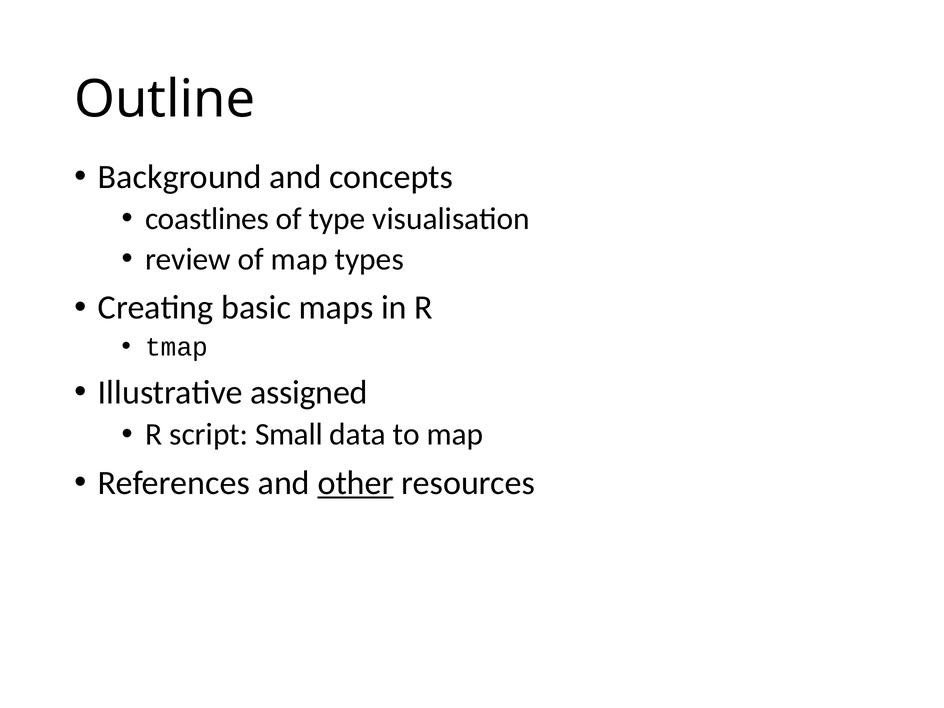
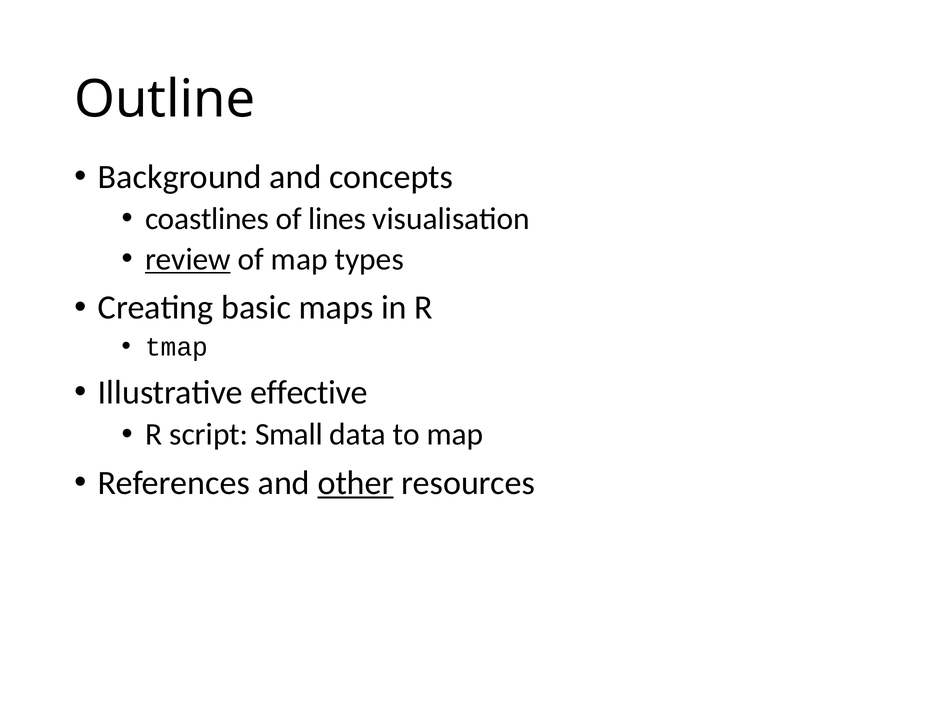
type: type -> lines (337, 219)
review underline: none -> present (188, 259)
assigned: assigned -> effective (309, 392)
